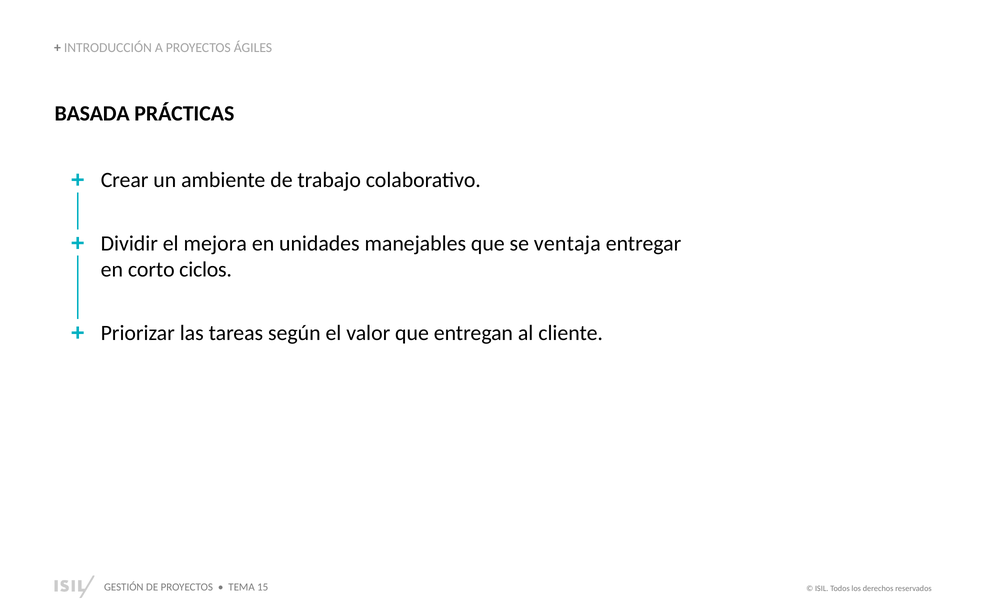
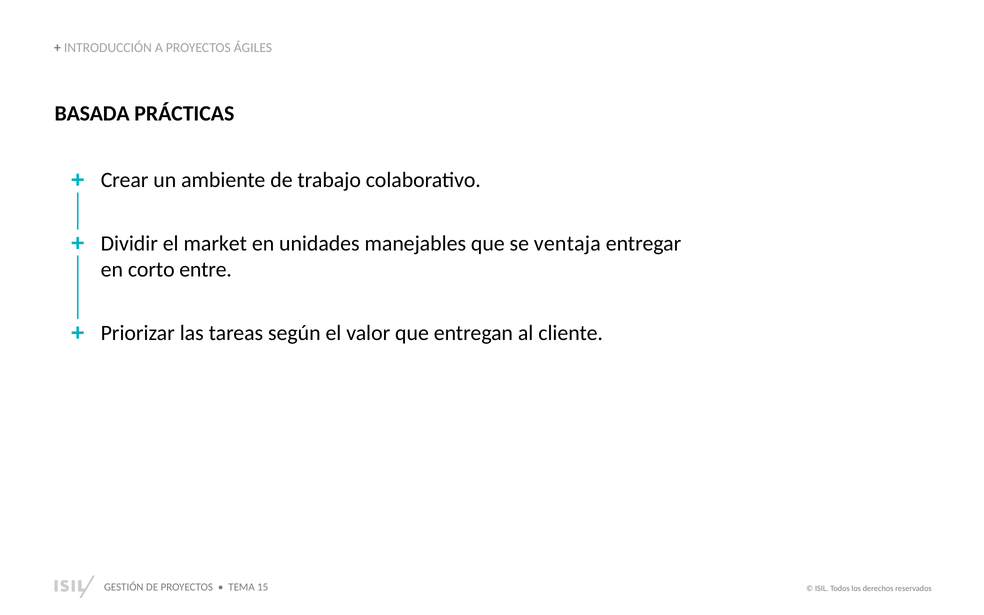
mejora: mejora -> market (215, 243)
ciclos: ciclos -> entre (206, 270)
